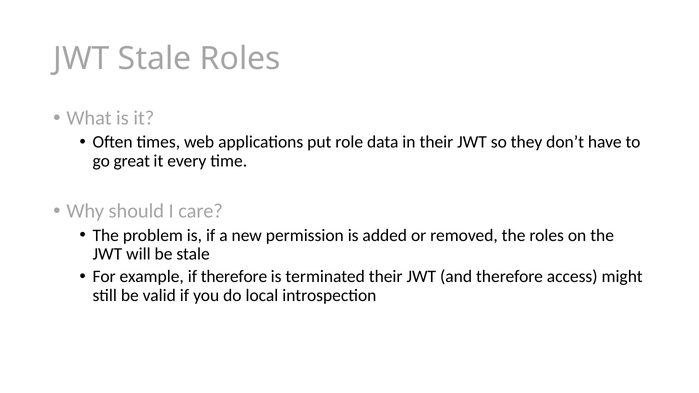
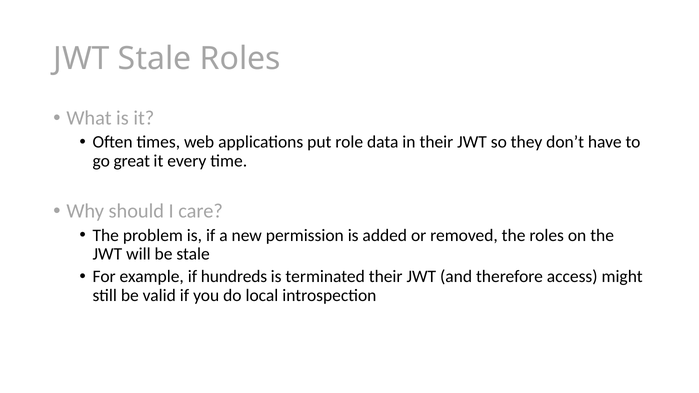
if therefore: therefore -> hundreds (234, 277)
